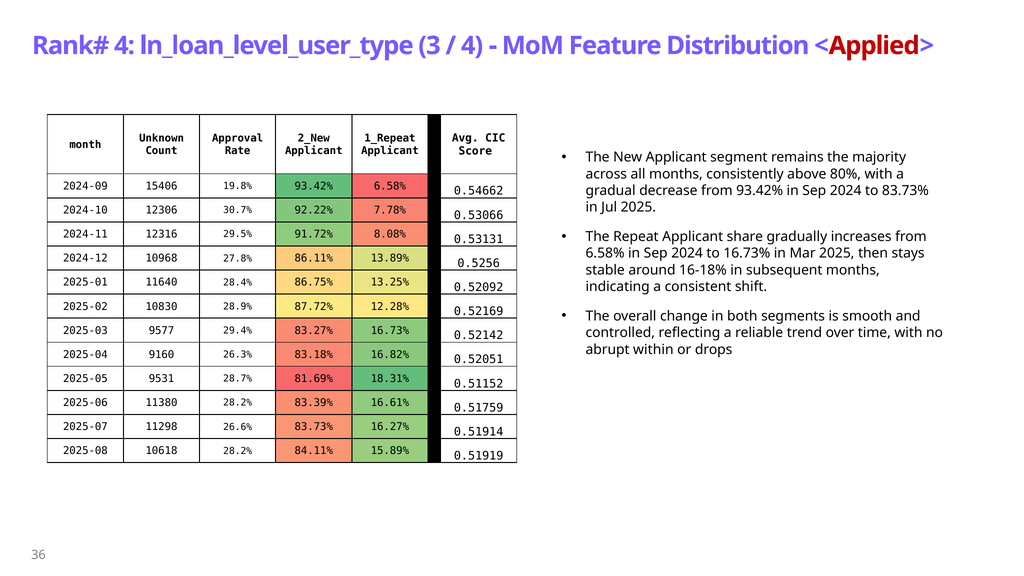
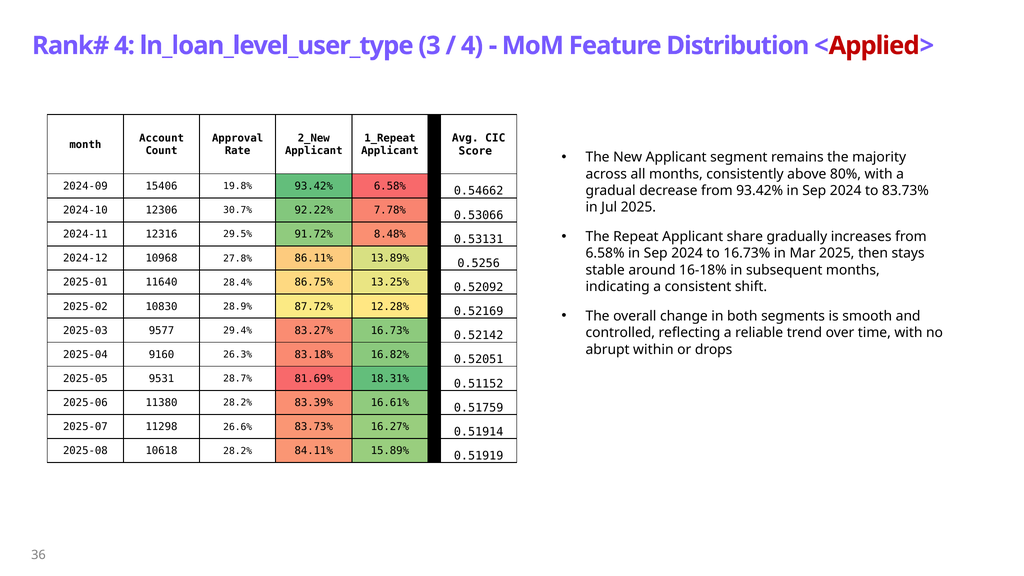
Unknown: Unknown -> Account (162, 138)
8.08%: 8.08% -> 8.48% (390, 234)
